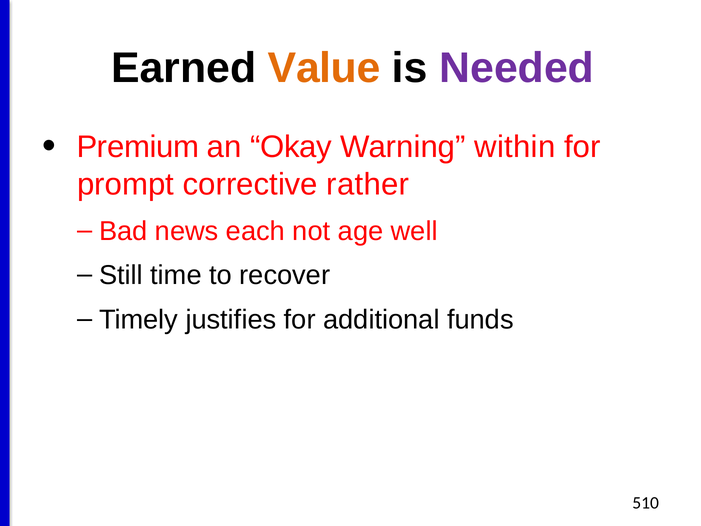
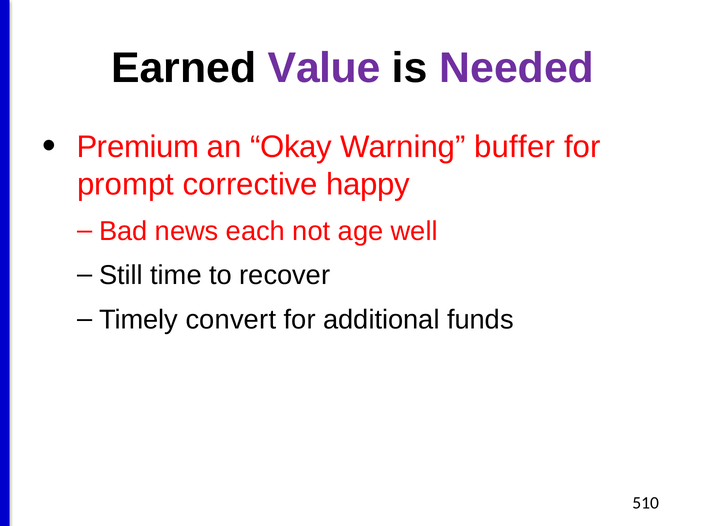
Value colour: orange -> purple (324, 68)
within: within -> buffer (515, 147)
rather: rather -> happy (368, 184)
justifies: justifies -> convert (231, 320)
